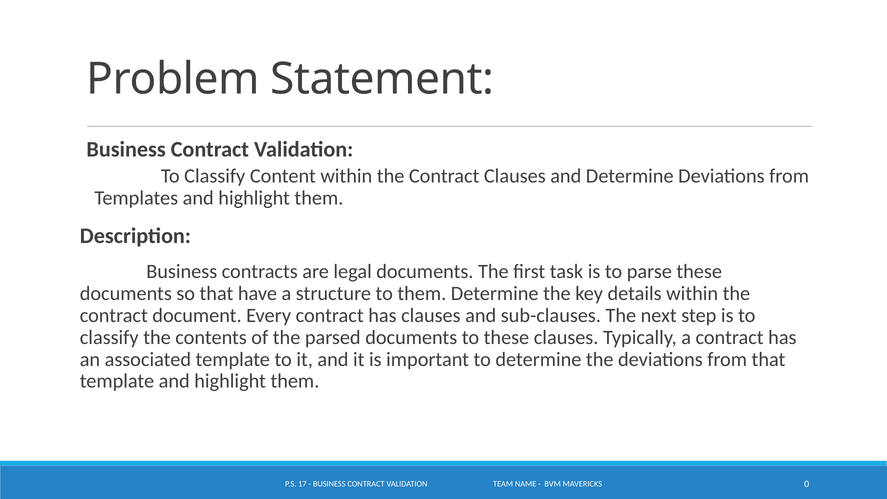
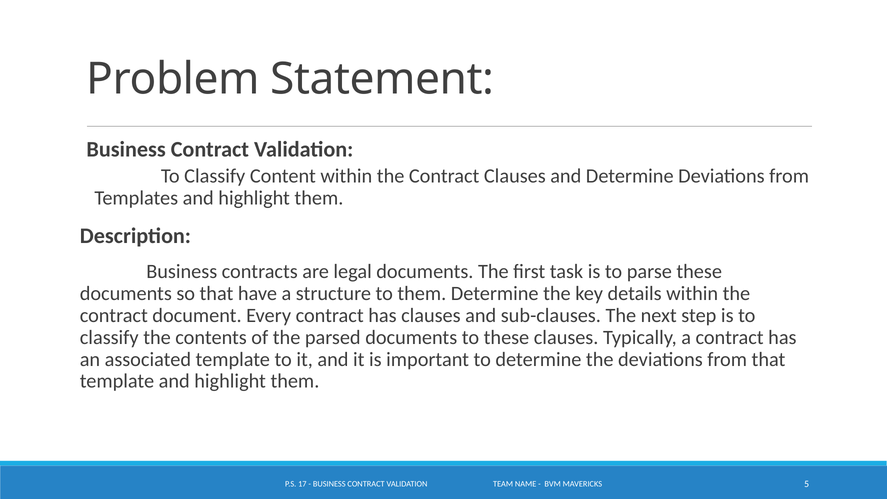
0: 0 -> 5 (807, 484)
